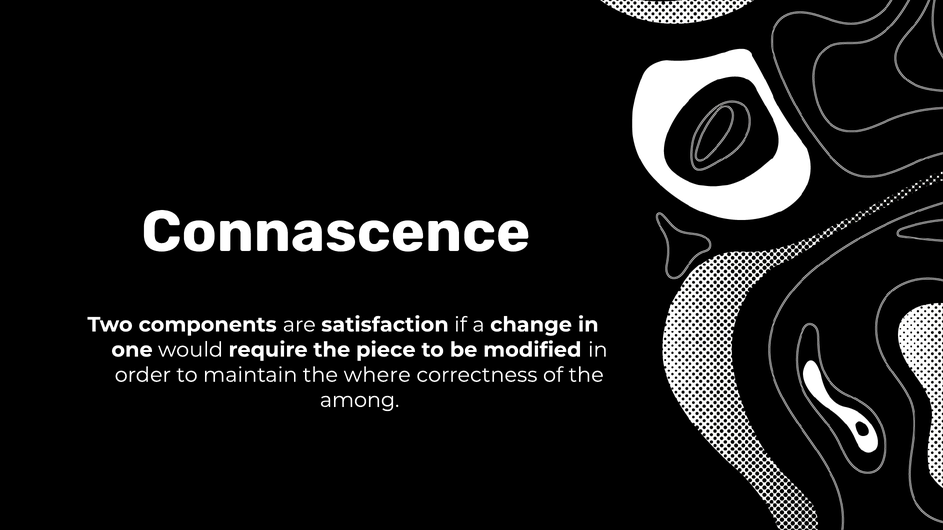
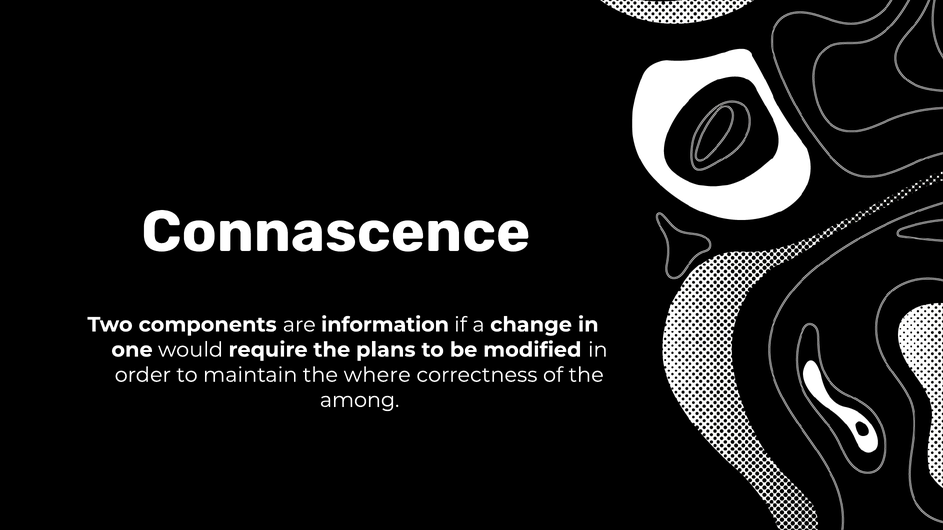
satisfaction: satisfaction -> information (385, 325)
piece: piece -> plans (386, 350)
